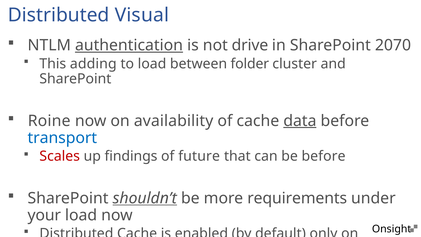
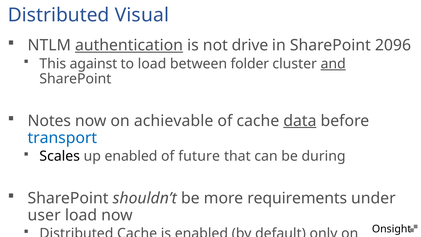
2070: 2070 -> 2096 (393, 45)
adding: adding -> against (93, 64)
and underline: none -> present (333, 64)
Roine: Roine -> Notes (49, 121)
availability: availability -> achievable (174, 121)
Scales colour: red -> black (60, 156)
up findings: findings -> enabled (131, 156)
be before: before -> during (324, 156)
shouldn’t underline: present -> none (145, 198)
your: your -> user (44, 215)
